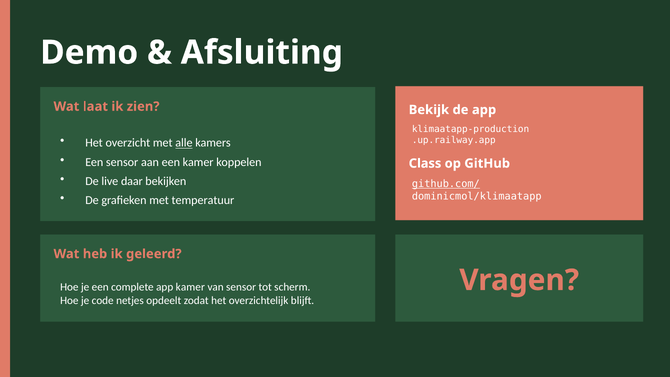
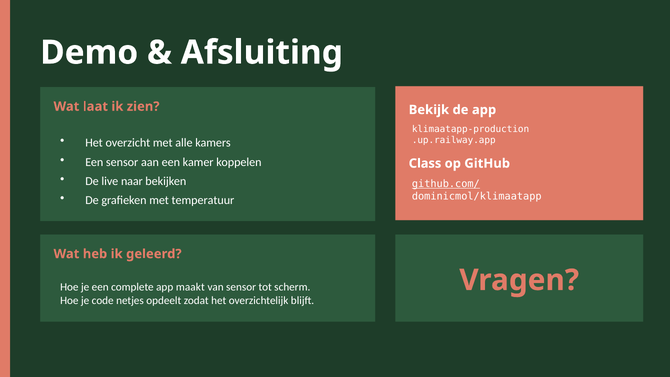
alle underline: present -> none (184, 143)
daar: daar -> naar (132, 181)
app kamer: kamer -> maakt (190, 287)
